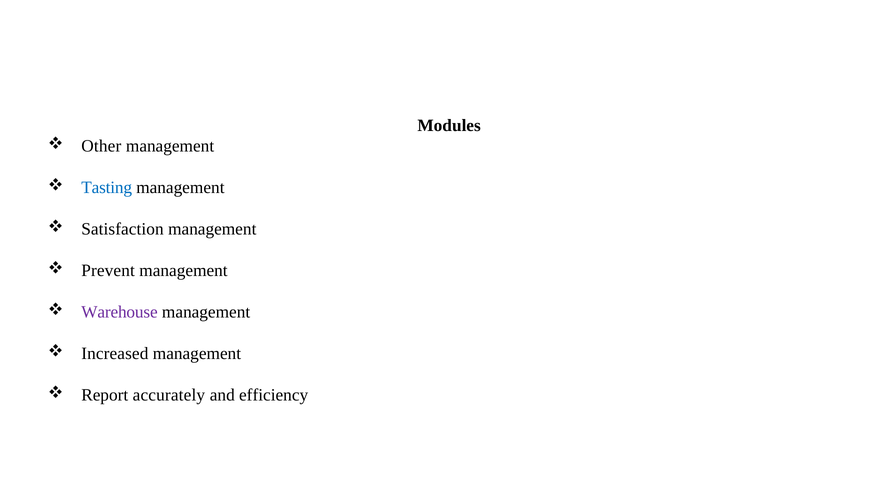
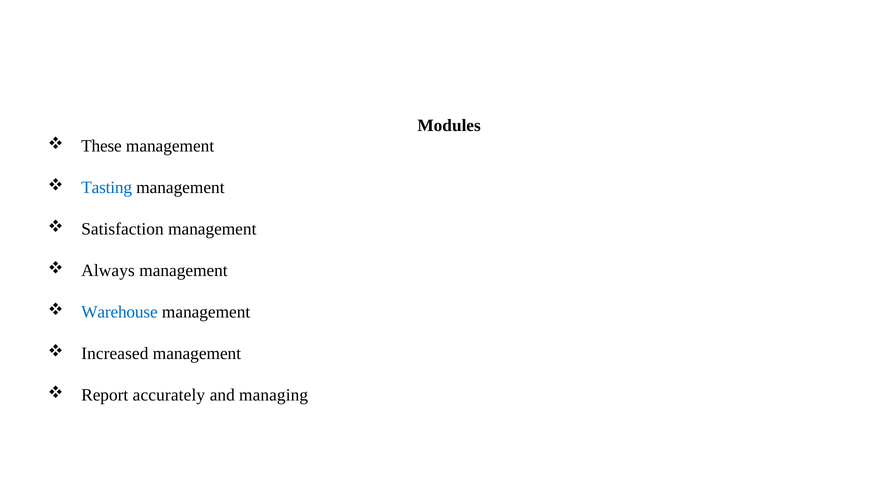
Other: Other -> These (101, 146)
Prevent: Prevent -> Always (108, 270)
Warehouse colour: purple -> blue (119, 312)
efficiency: efficiency -> managing (274, 395)
